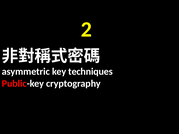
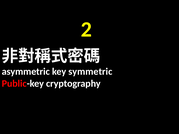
techniques: techniques -> symmetric (90, 72)
